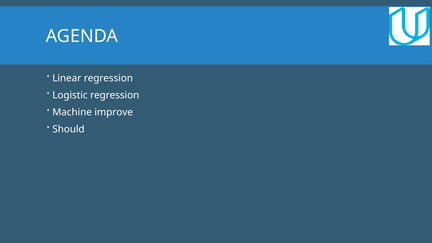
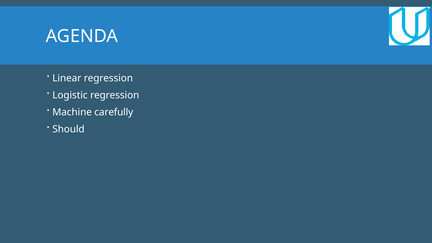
improve: improve -> carefully (114, 112)
